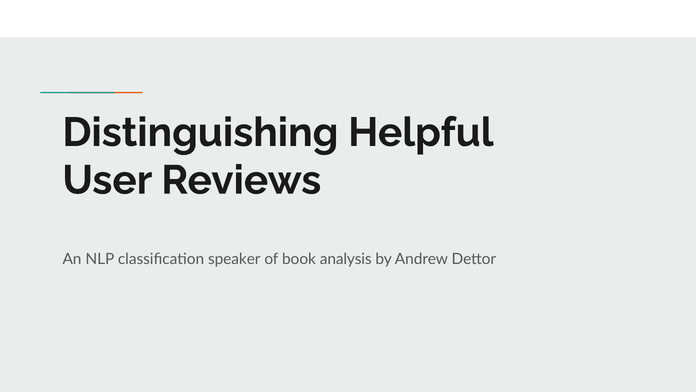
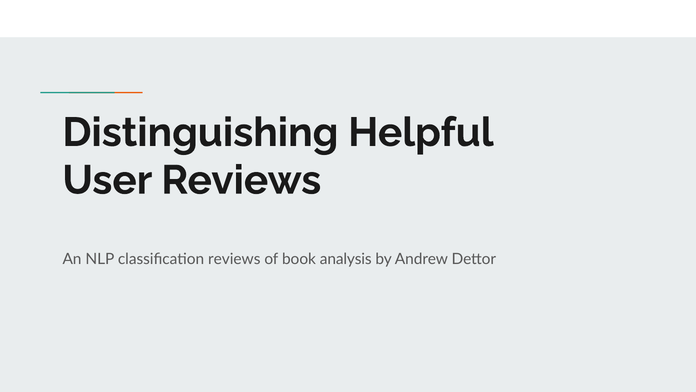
classification speaker: speaker -> reviews (234, 259)
